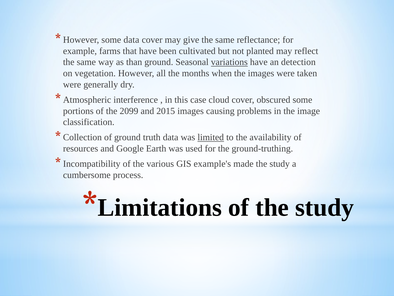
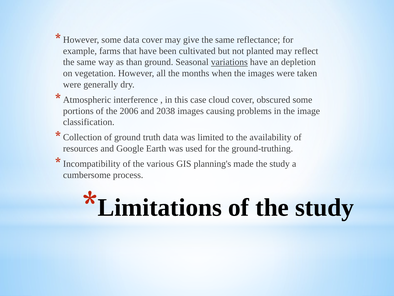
detection: detection -> depletion (298, 62)
2099: 2099 -> 2006 (129, 111)
2015: 2015 -> 2038 (166, 111)
limited underline: present -> none (211, 137)
example's: example's -> planning's (212, 164)
